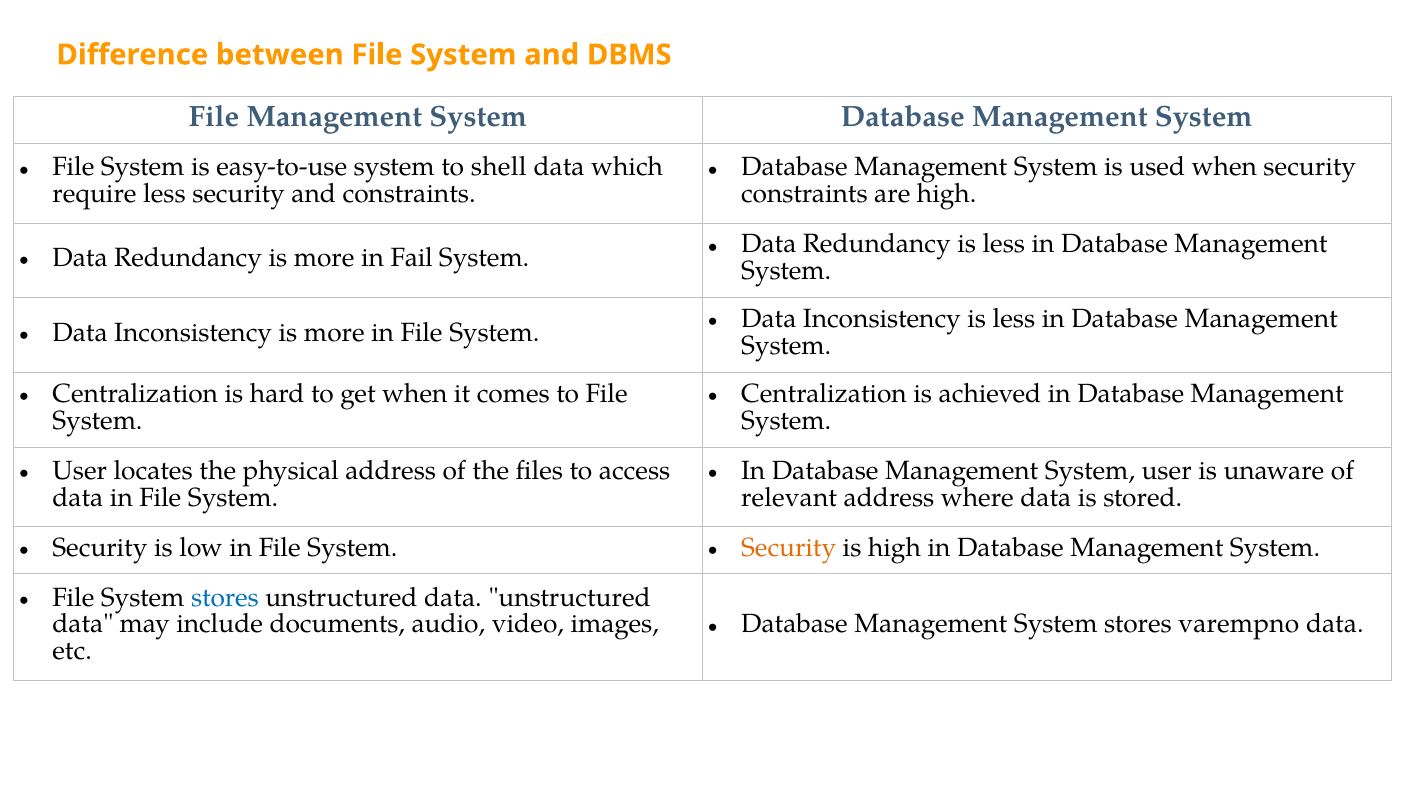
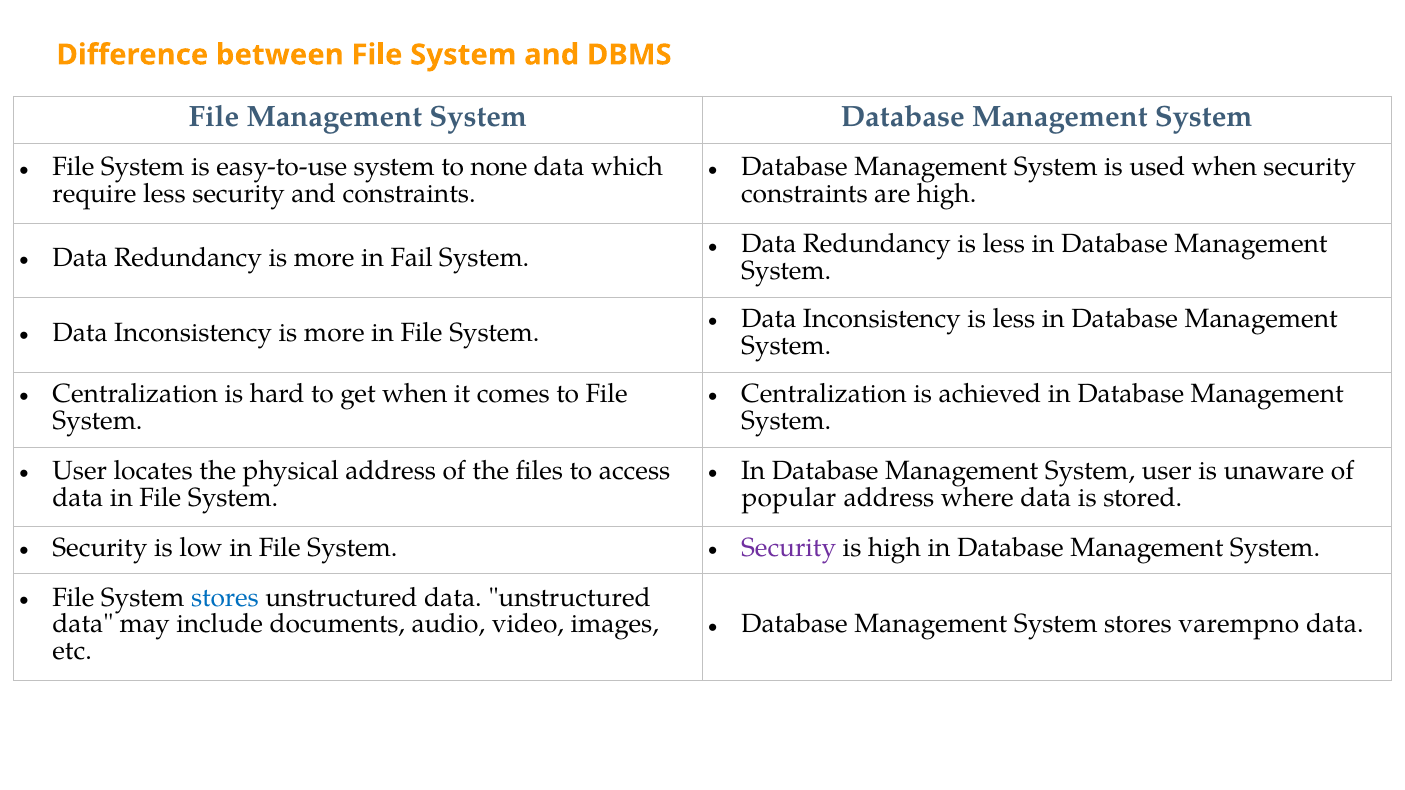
shell: shell -> none (499, 167)
relevant: relevant -> popular (789, 498)
Security colour: orange -> purple (789, 548)
